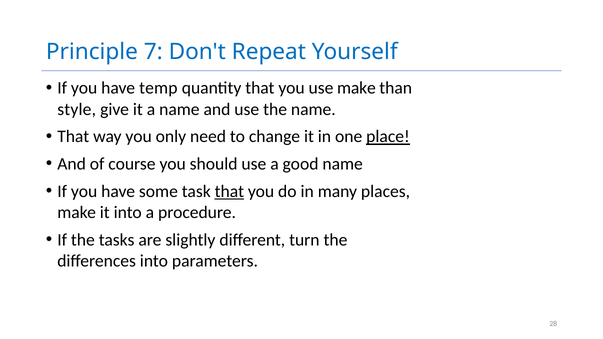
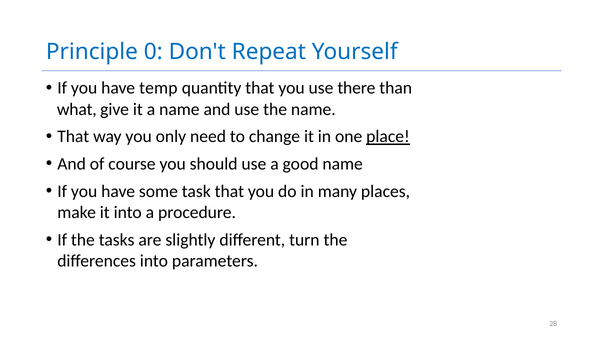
7: 7 -> 0 (153, 52)
use make: make -> there (356, 88)
style: style -> what (77, 109)
that underline: present -> none (229, 192)
